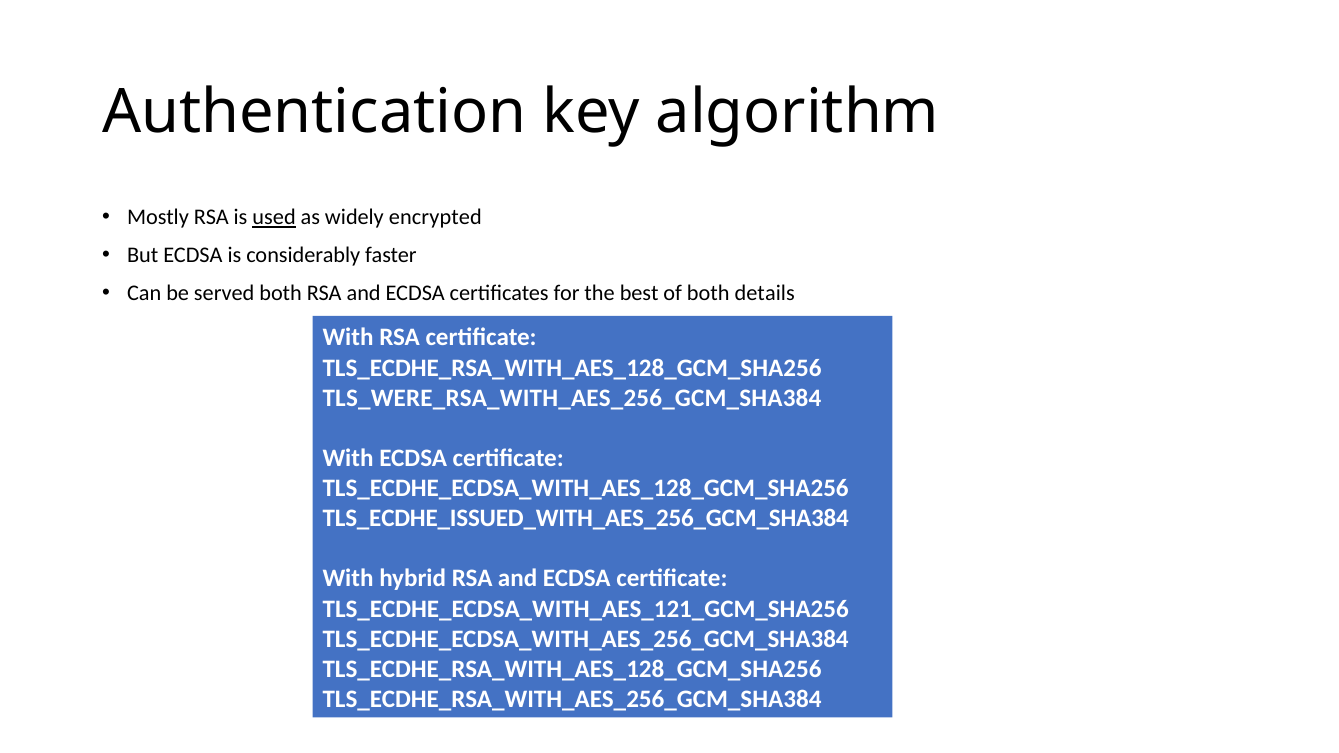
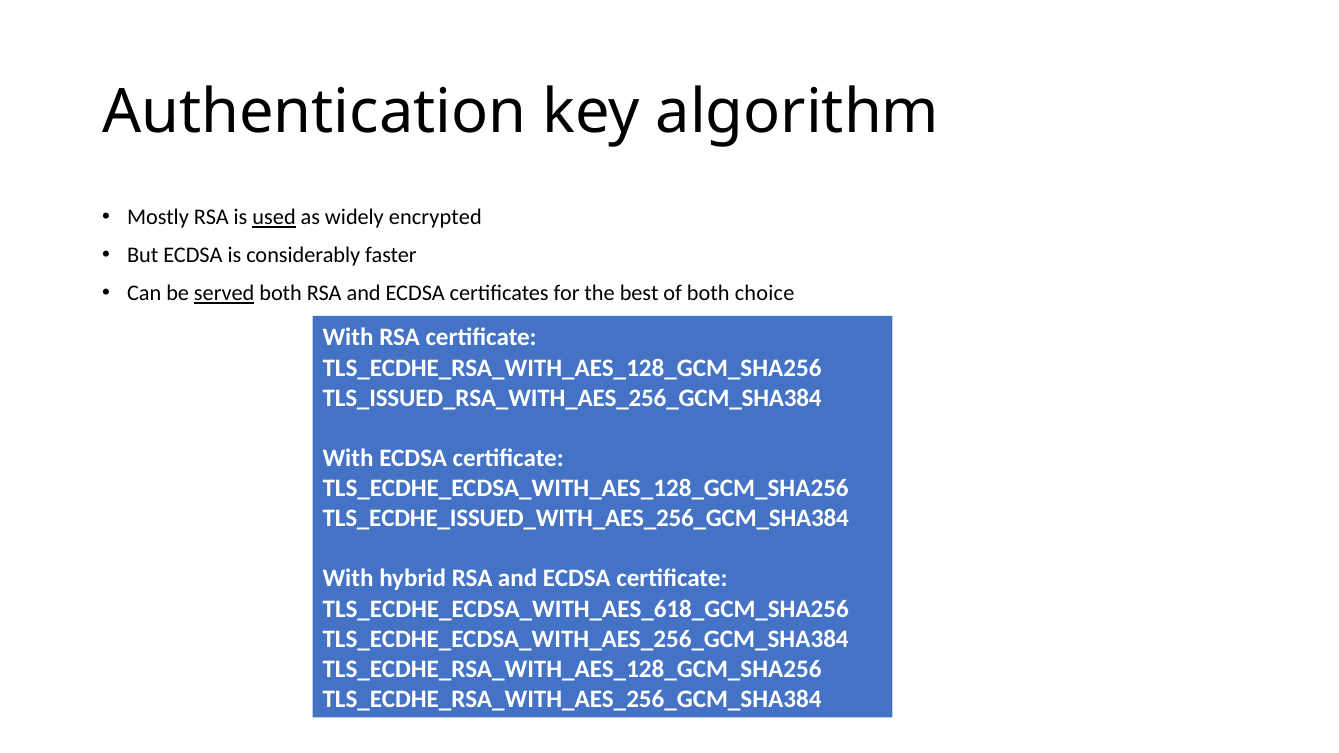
served underline: none -> present (224, 293)
details: details -> choice (765, 293)
TLS_WERE_RSA_WITH_AES_256_GCM_SHA384: TLS_WERE_RSA_WITH_AES_256_GCM_SHA384 -> TLS_ISSUED_RSA_WITH_AES_256_GCM_SHA384 (572, 398)
TLS_ECDHE_ECDSA_WITH_AES_121_GCM_SHA256: TLS_ECDHE_ECDSA_WITH_AES_121_GCM_SHA256 -> TLS_ECDHE_ECDSA_WITH_AES_618_GCM_SHA256 (586, 609)
